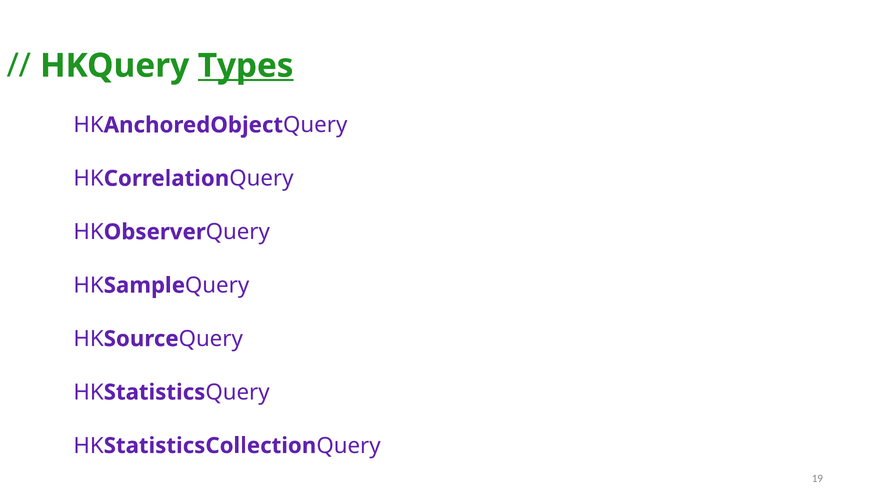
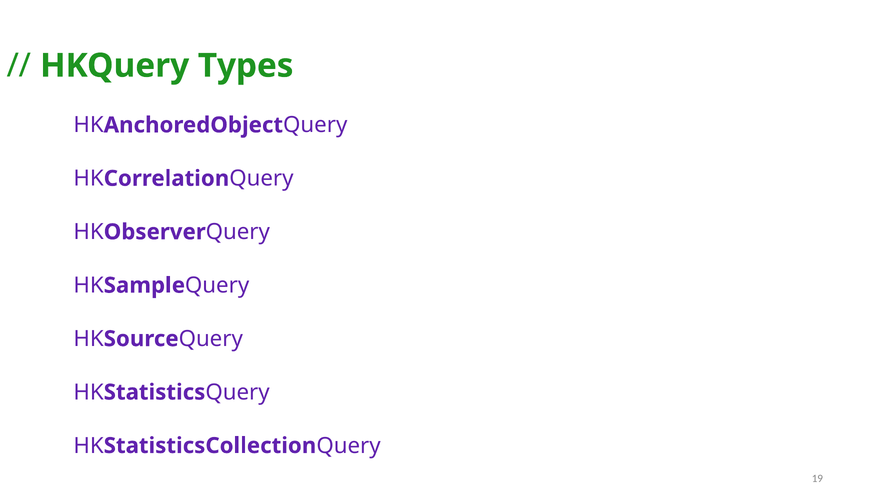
Types underline: present -> none (246, 66)
